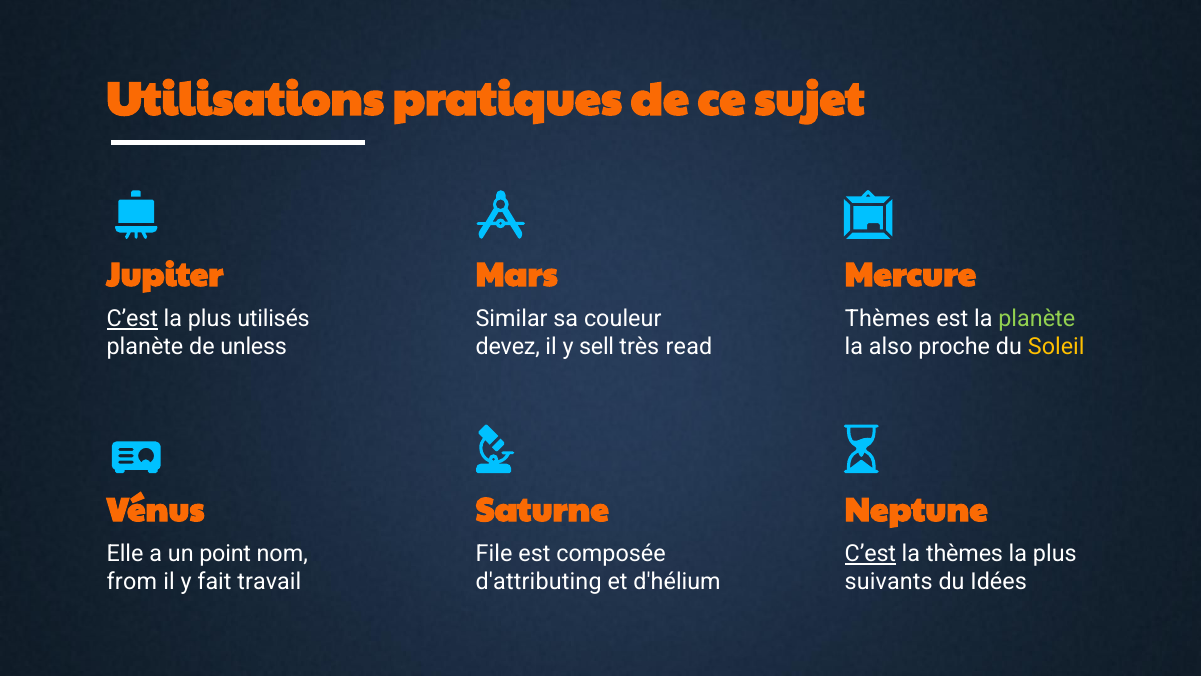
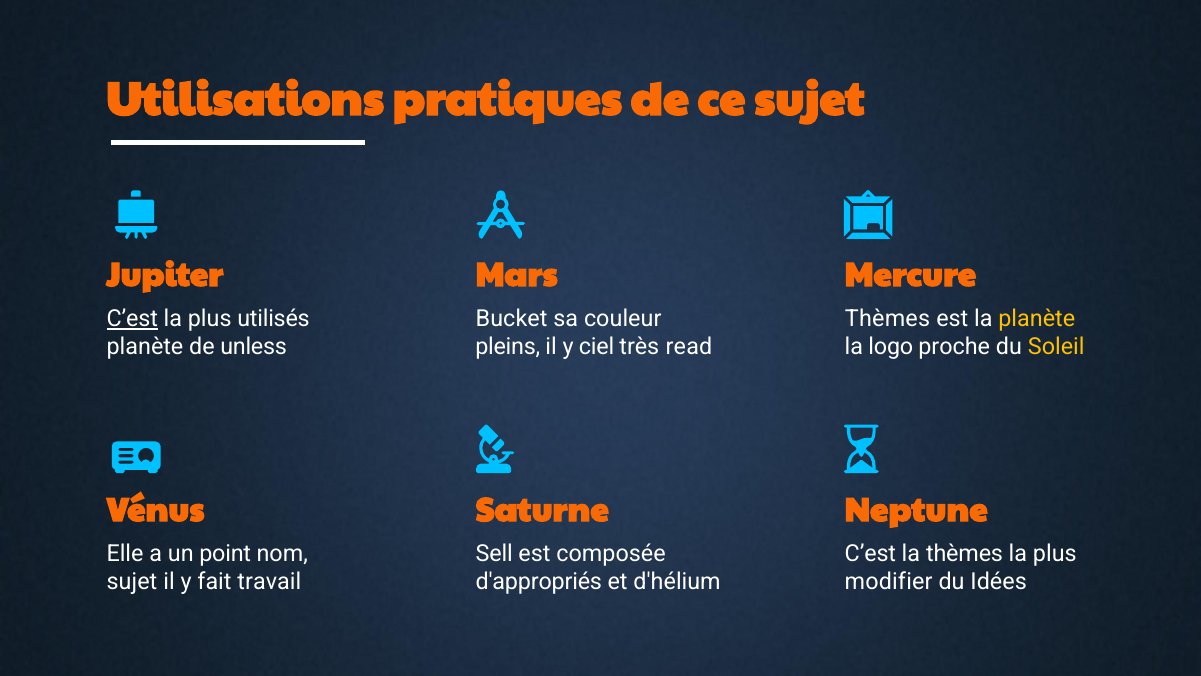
Similar: Similar -> Bucket (512, 319)
planète colour: light green -> yellow (1037, 319)
devez: devez -> pleins (508, 347)
sell: sell -> ciel (597, 347)
also: also -> logo (891, 347)
File: File -> Sell (494, 554)
C’est underline: present -> none (870, 554)
from: from -> sujet (132, 582)
d'attributing: d'attributing -> d'appropriés (539, 582)
suivants: suivants -> modifier (889, 582)
